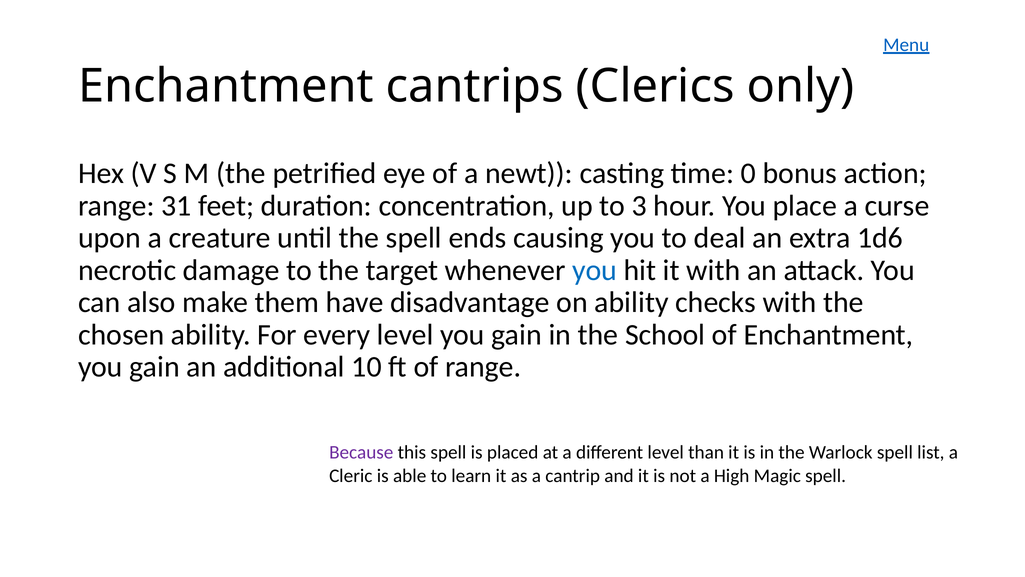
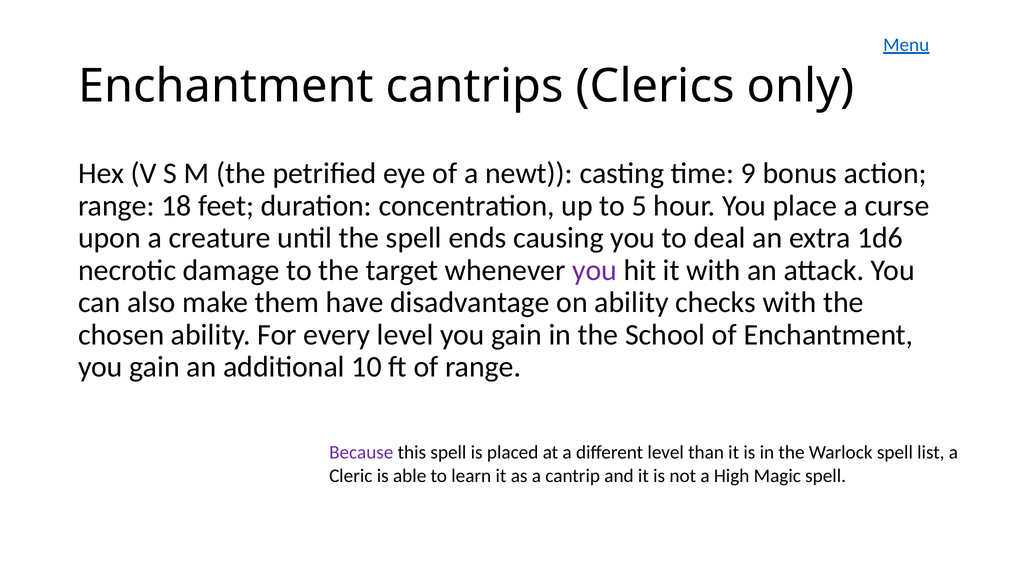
0: 0 -> 9 (748, 173)
31: 31 -> 18 (176, 205)
3: 3 -> 5 (639, 205)
you colour: blue -> purple (595, 270)
